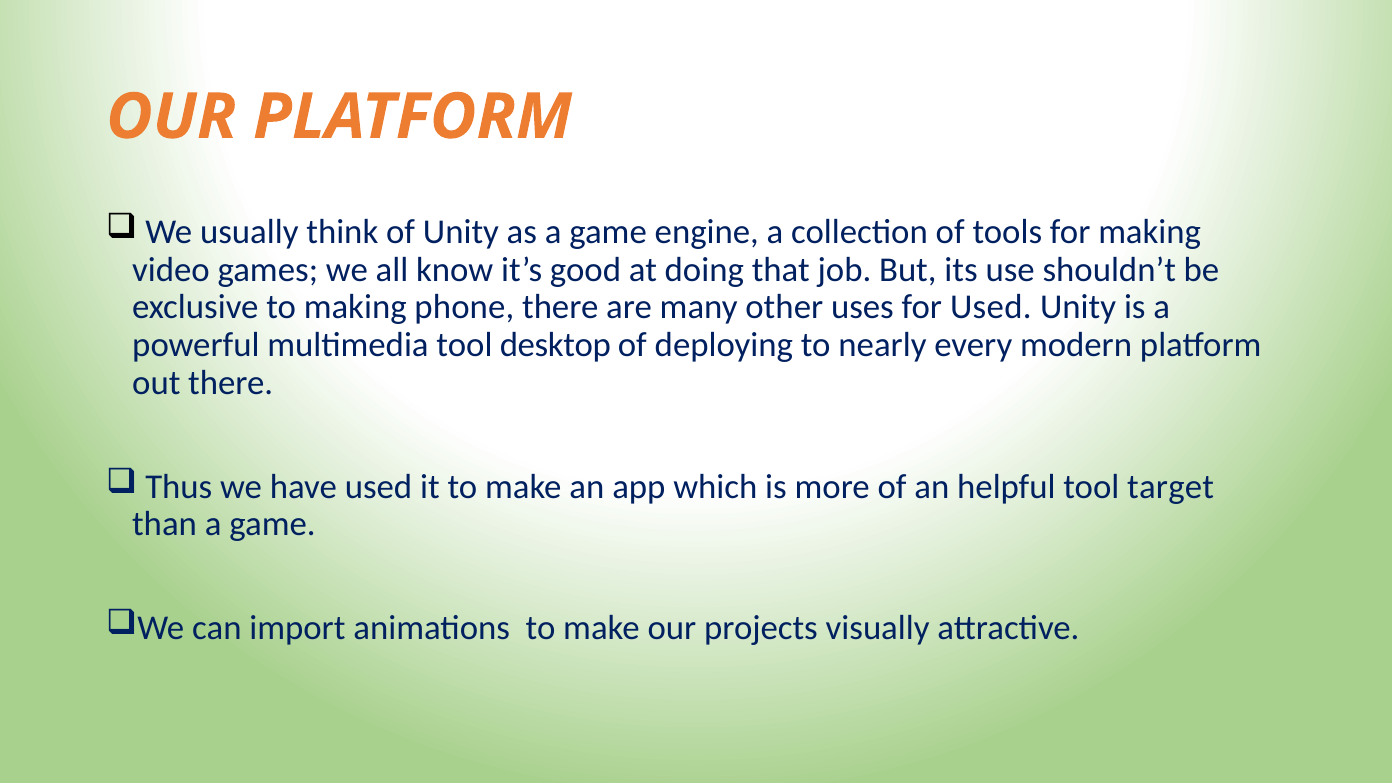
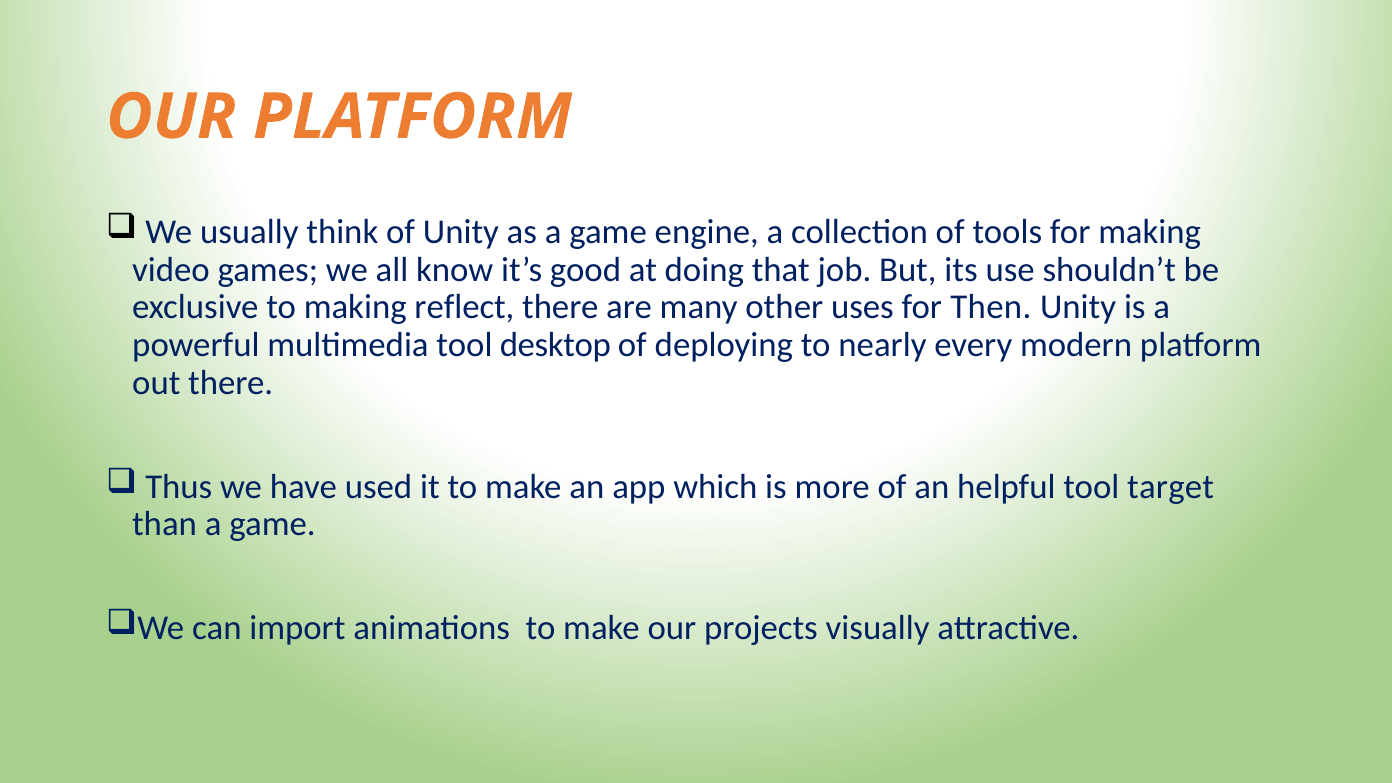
phone: phone -> reflect (464, 307)
for Used: Used -> Then (991, 307)
